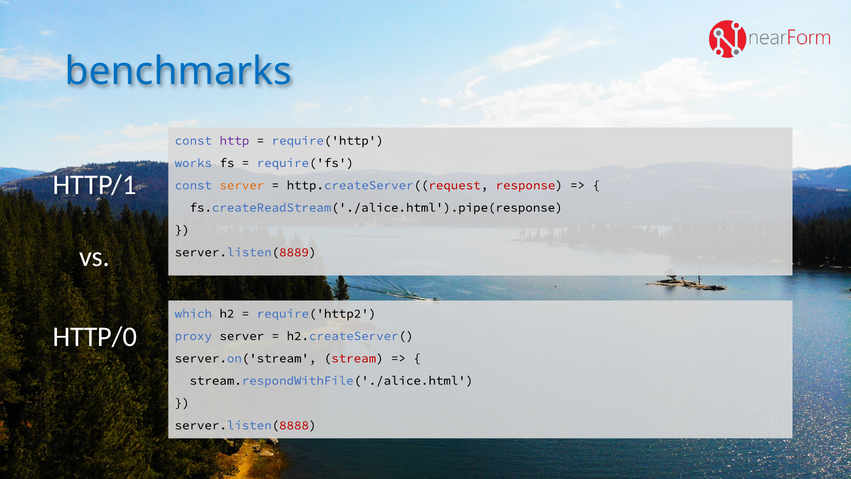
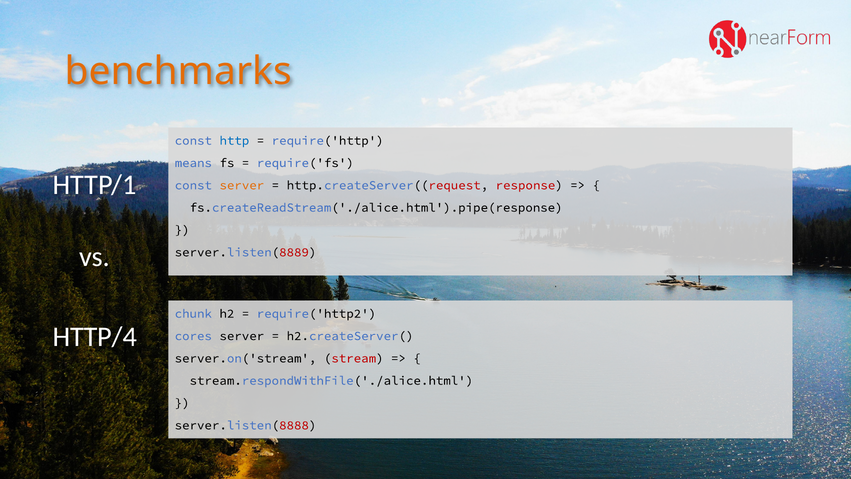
benchmarks colour: blue -> orange (178, 71)
http colour: purple -> blue (234, 140)
works: works -> means (193, 163)
which: which -> chunk (193, 313)
HTTP/0: HTTP/0 -> HTTP/4 (95, 337)
proxy: proxy -> cores (193, 336)
